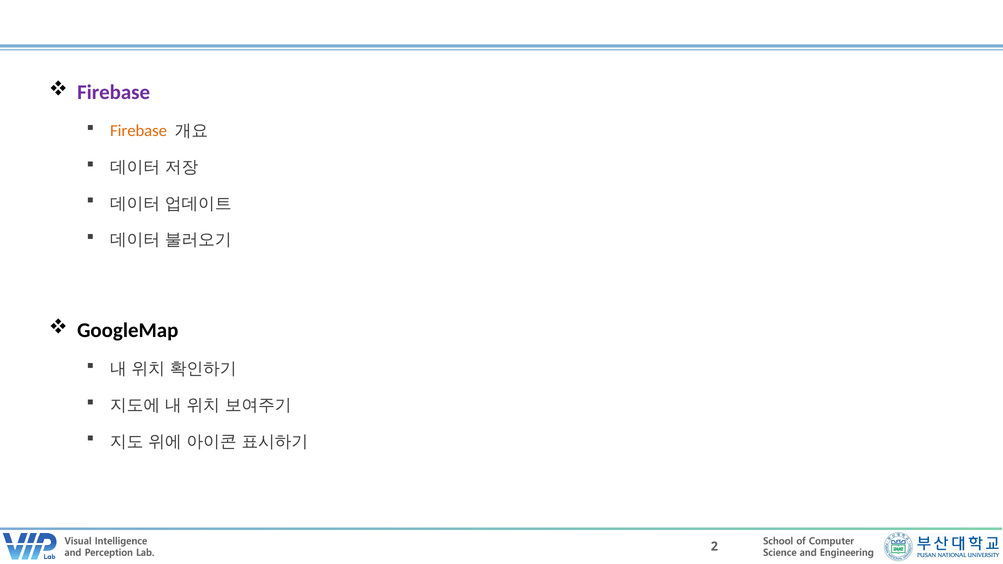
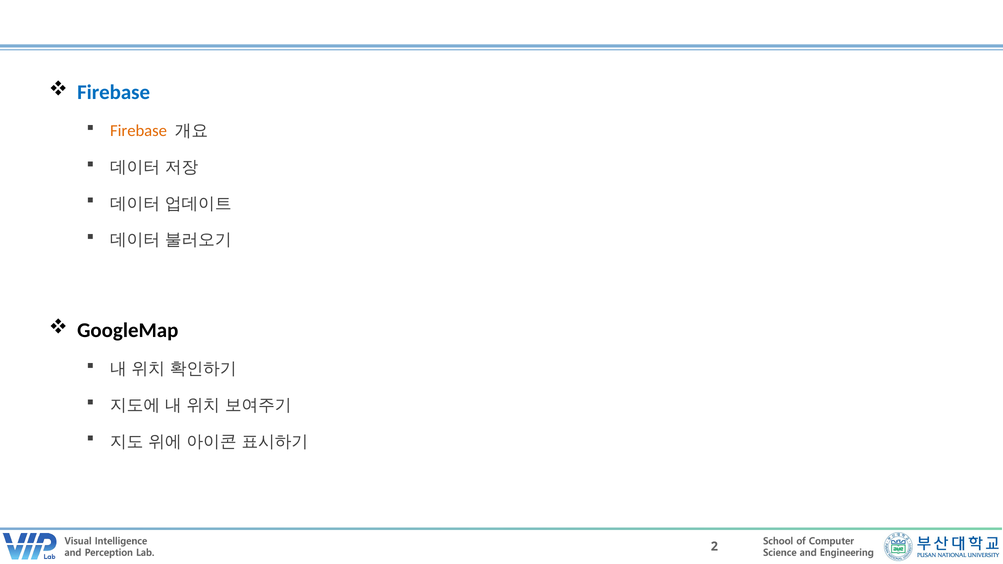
Firebase colour: purple -> blue (114, 92)
